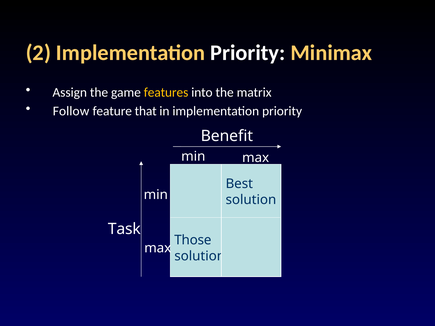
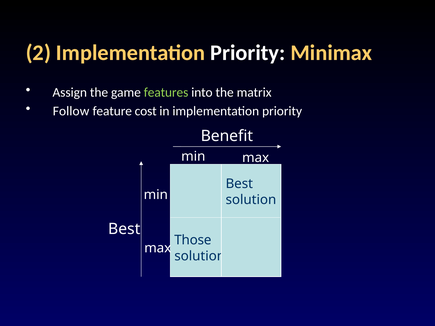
features colour: yellow -> light green (166, 92)
that: that -> cost (146, 111)
Task: Task -> Best (124, 229)
